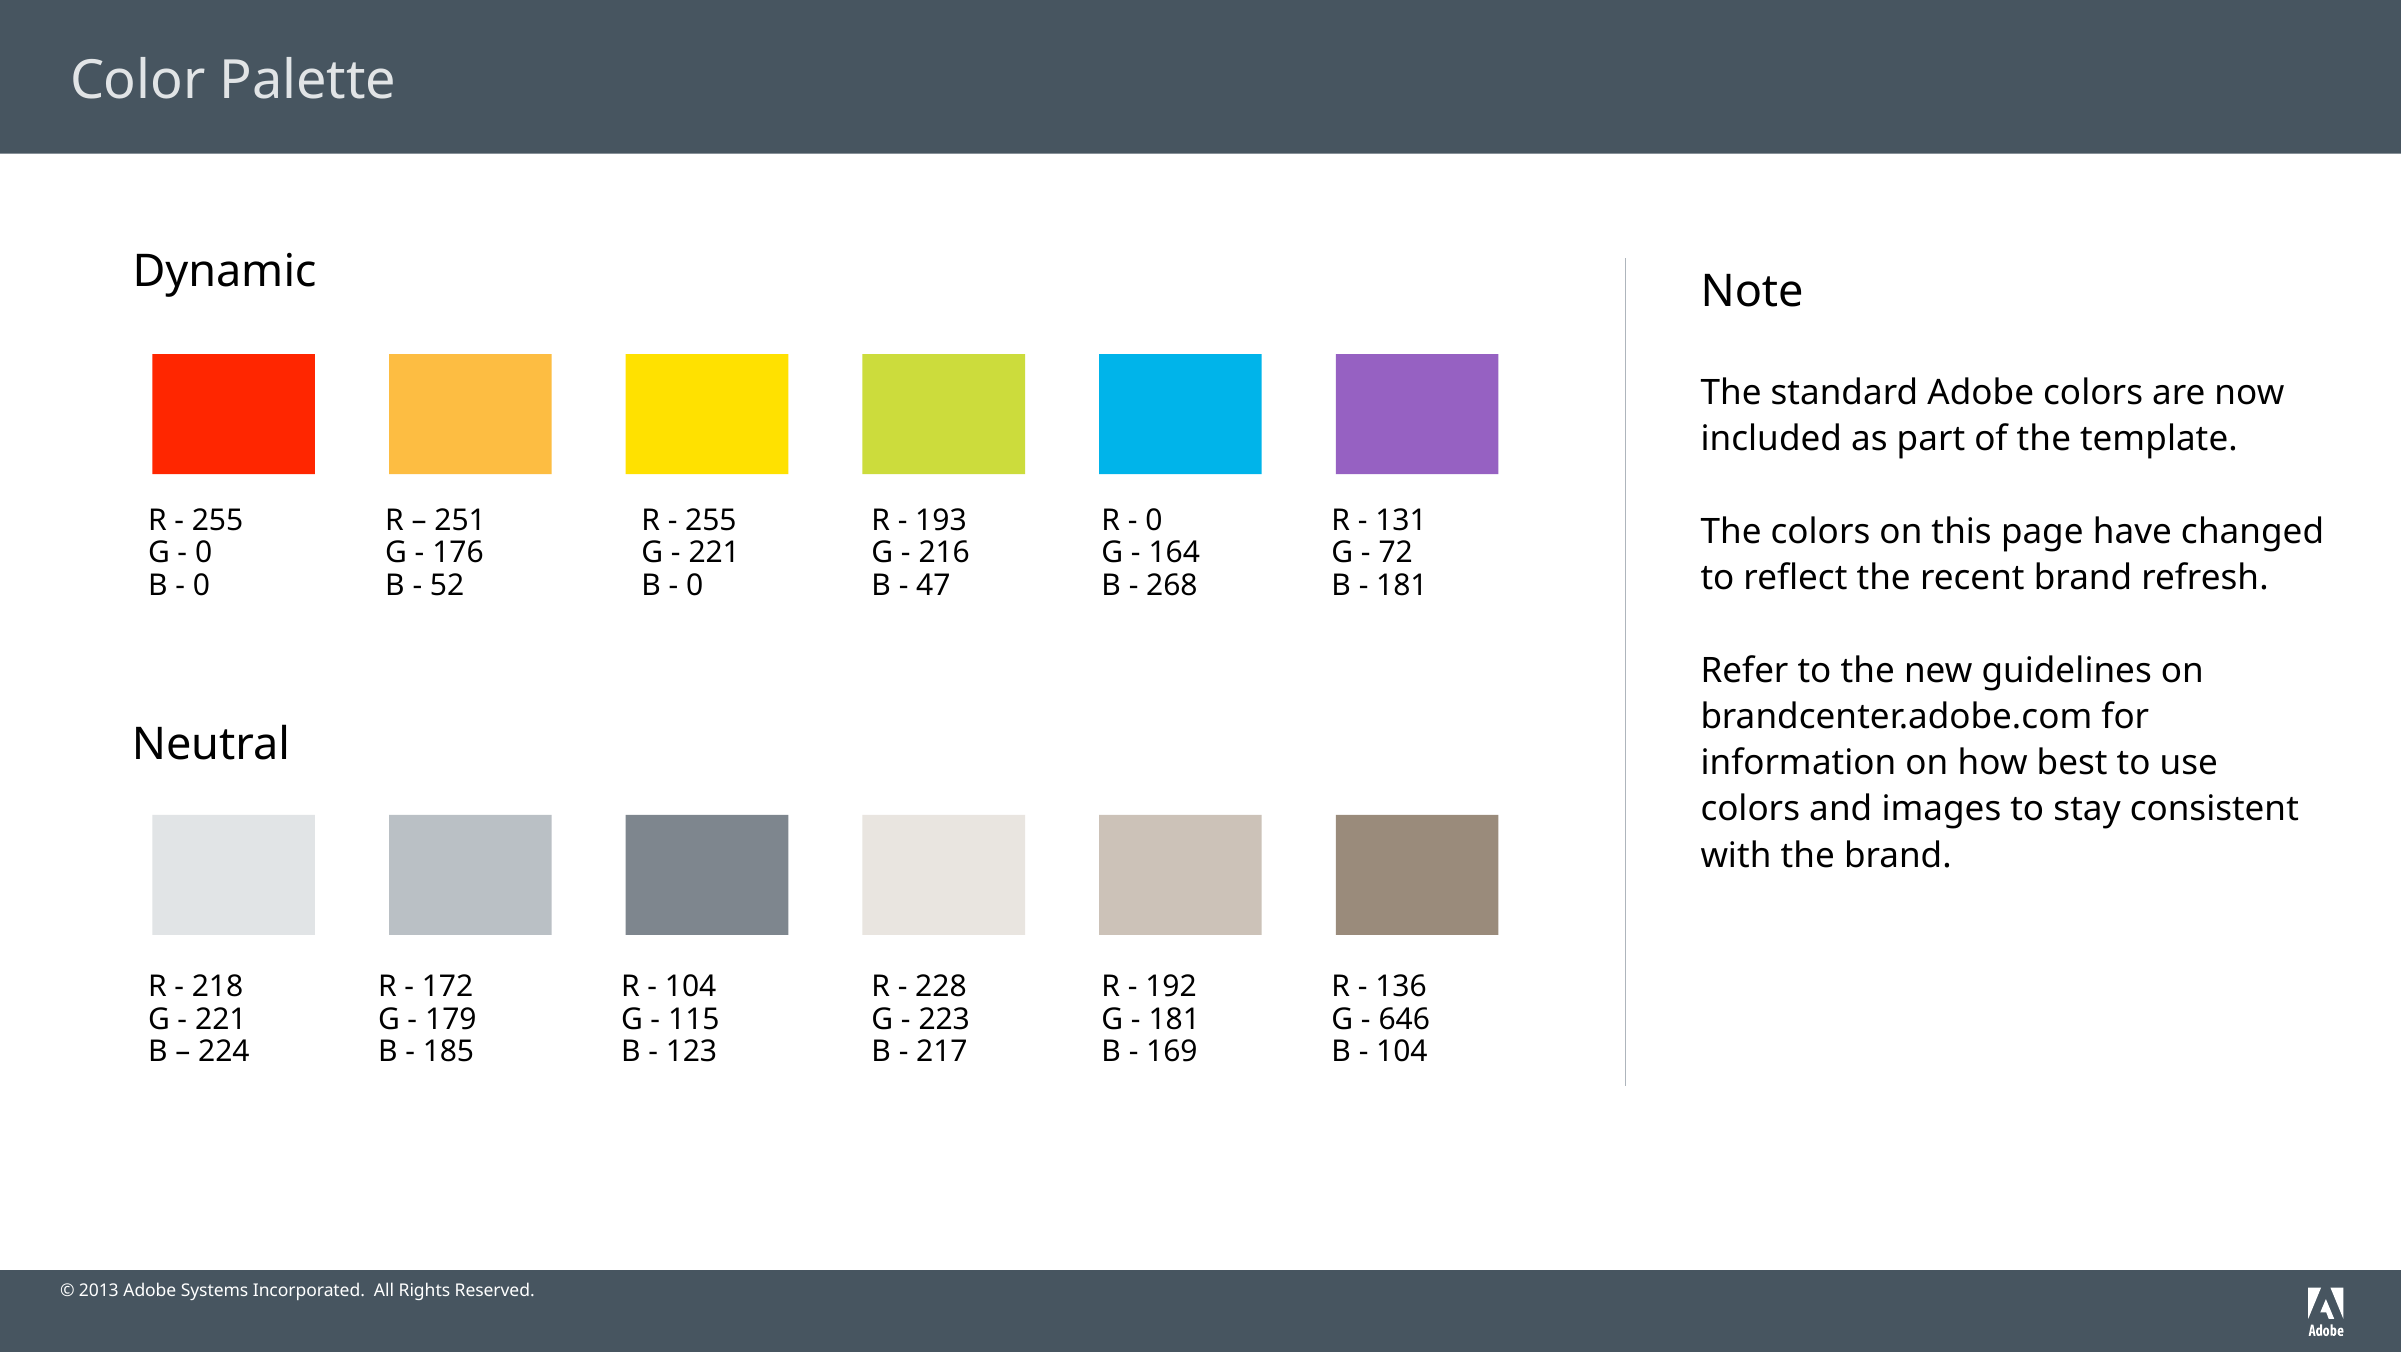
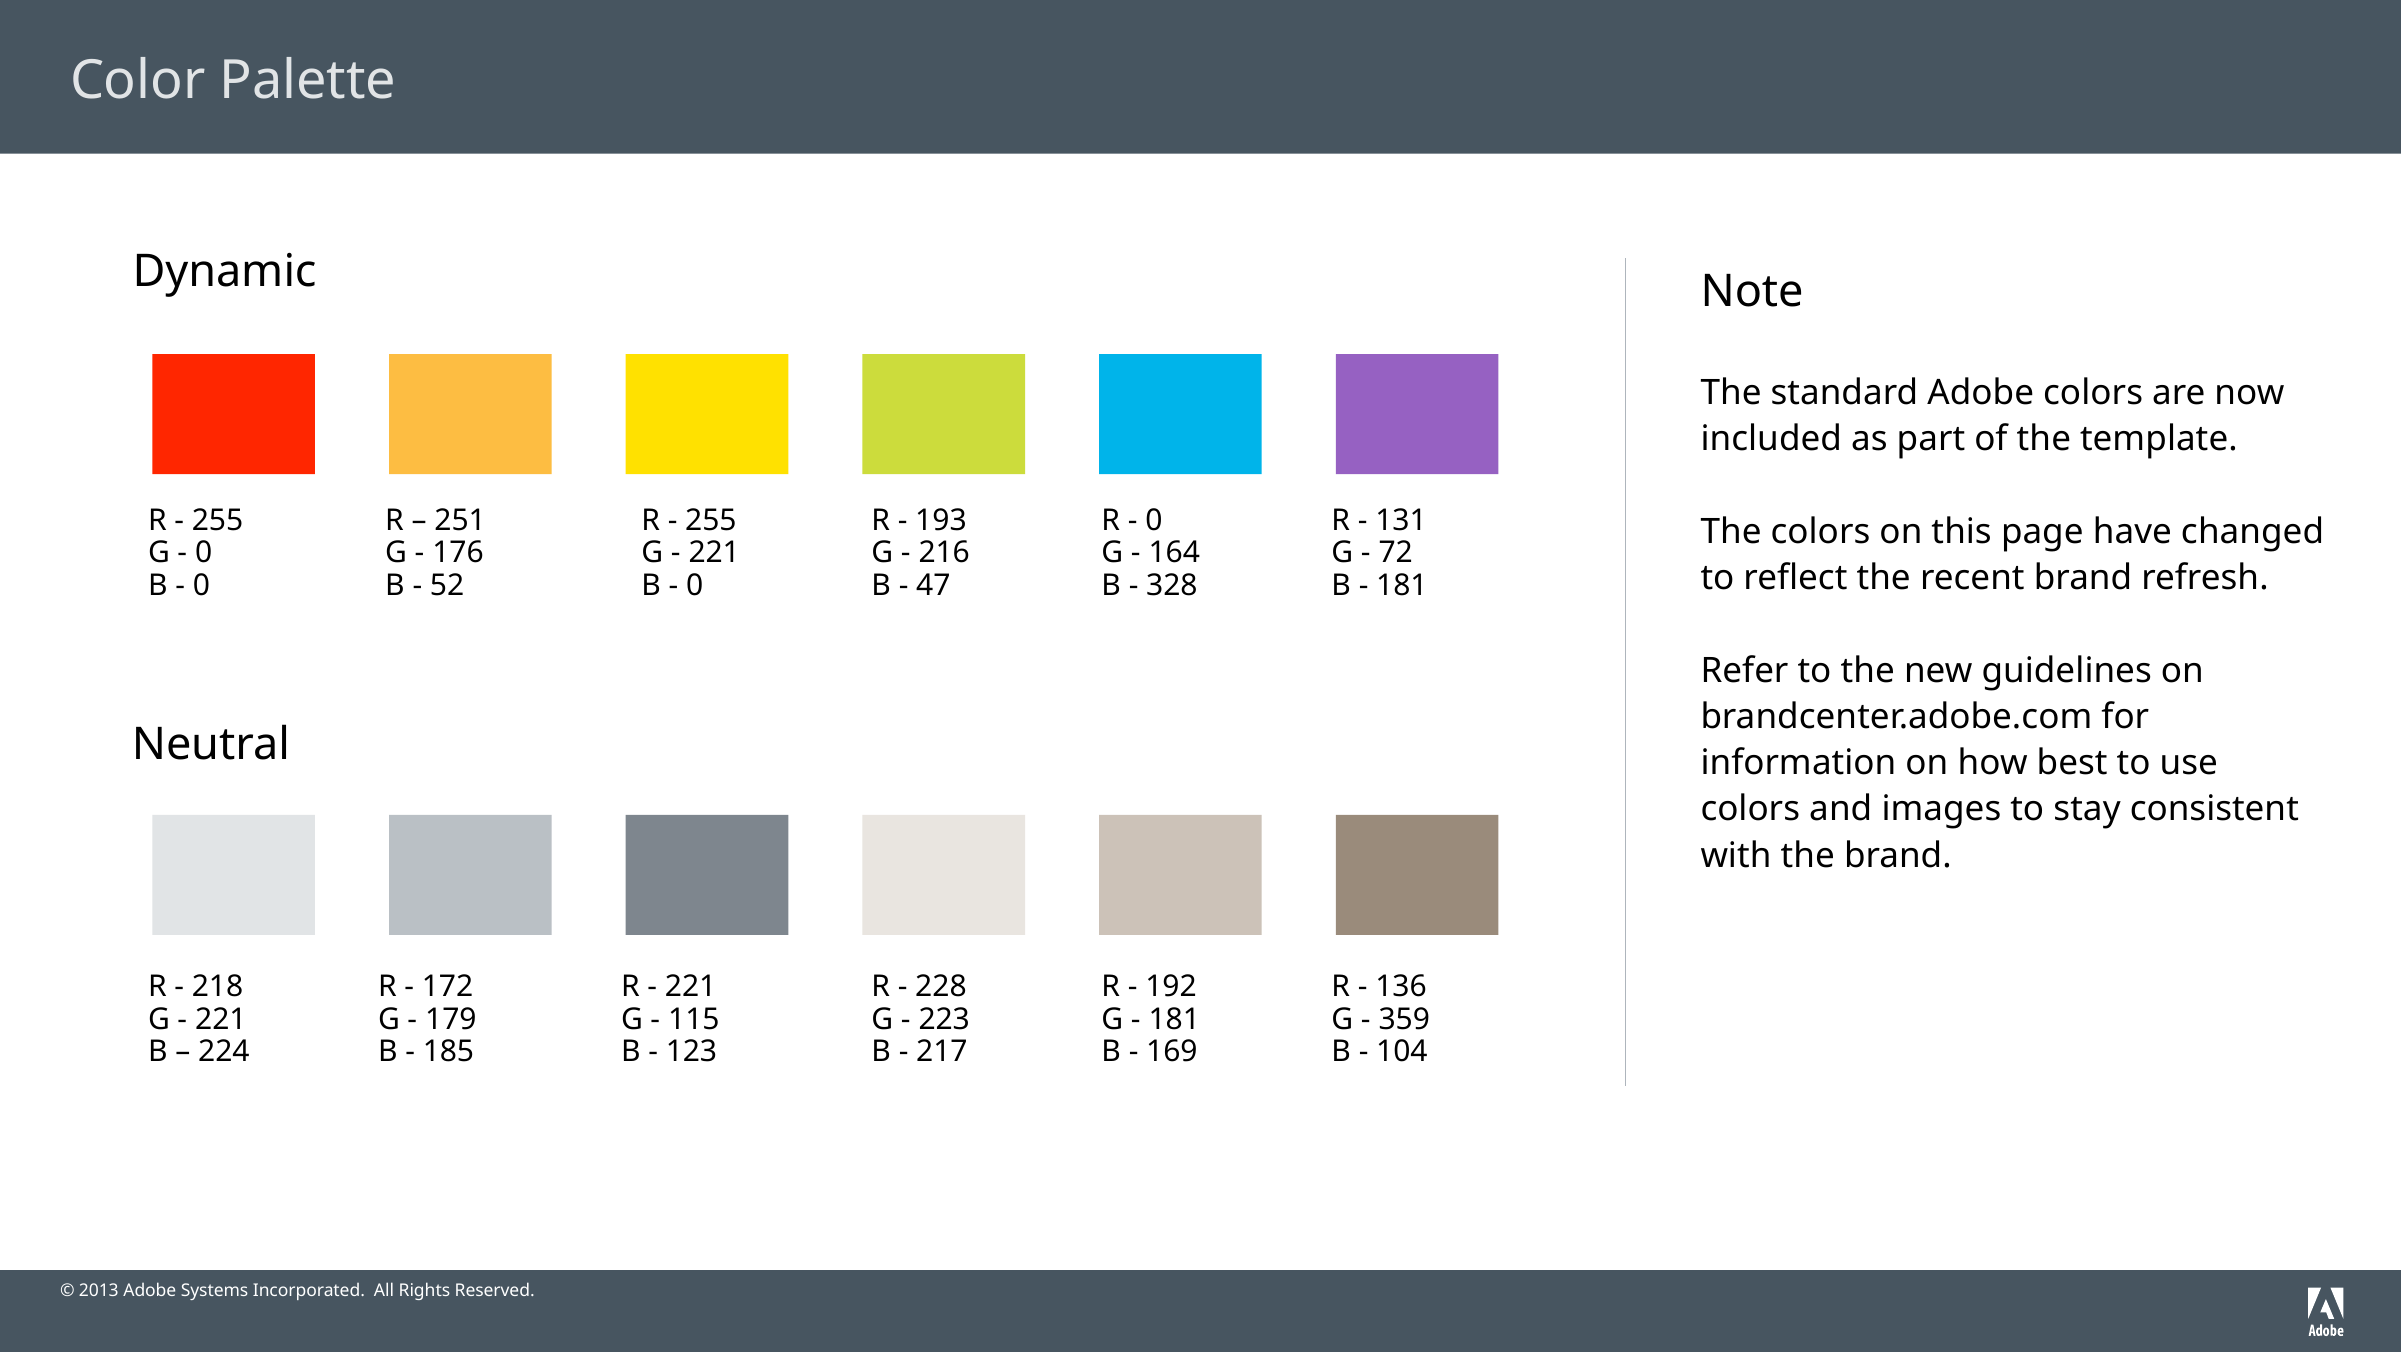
268: 268 -> 328 (1172, 585)
104: 104 -> 221 (691, 987)
646: 646 -> 359 (1404, 1019)
